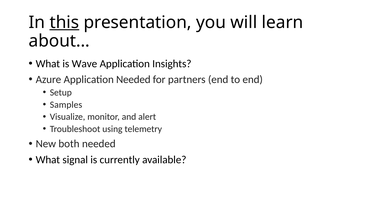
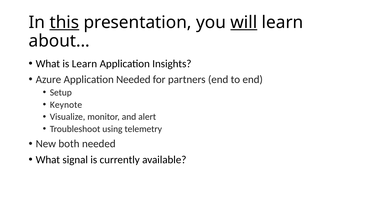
will underline: none -> present (244, 22)
is Wave: Wave -> Learn (84, 64)
Samples: Samples -> Keynote (66, 104)
